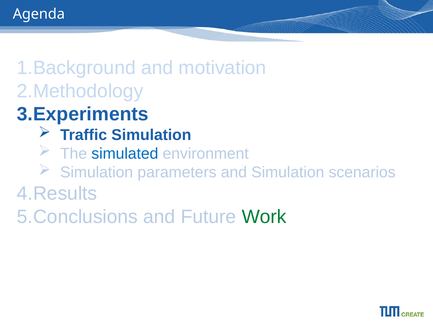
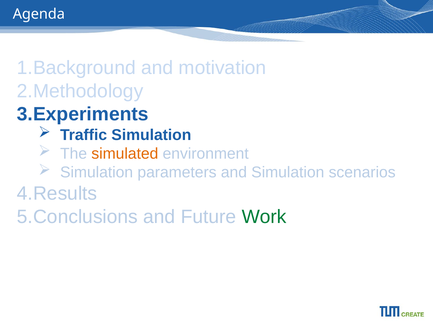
simulated colour: blue -> orange (125, 154)
